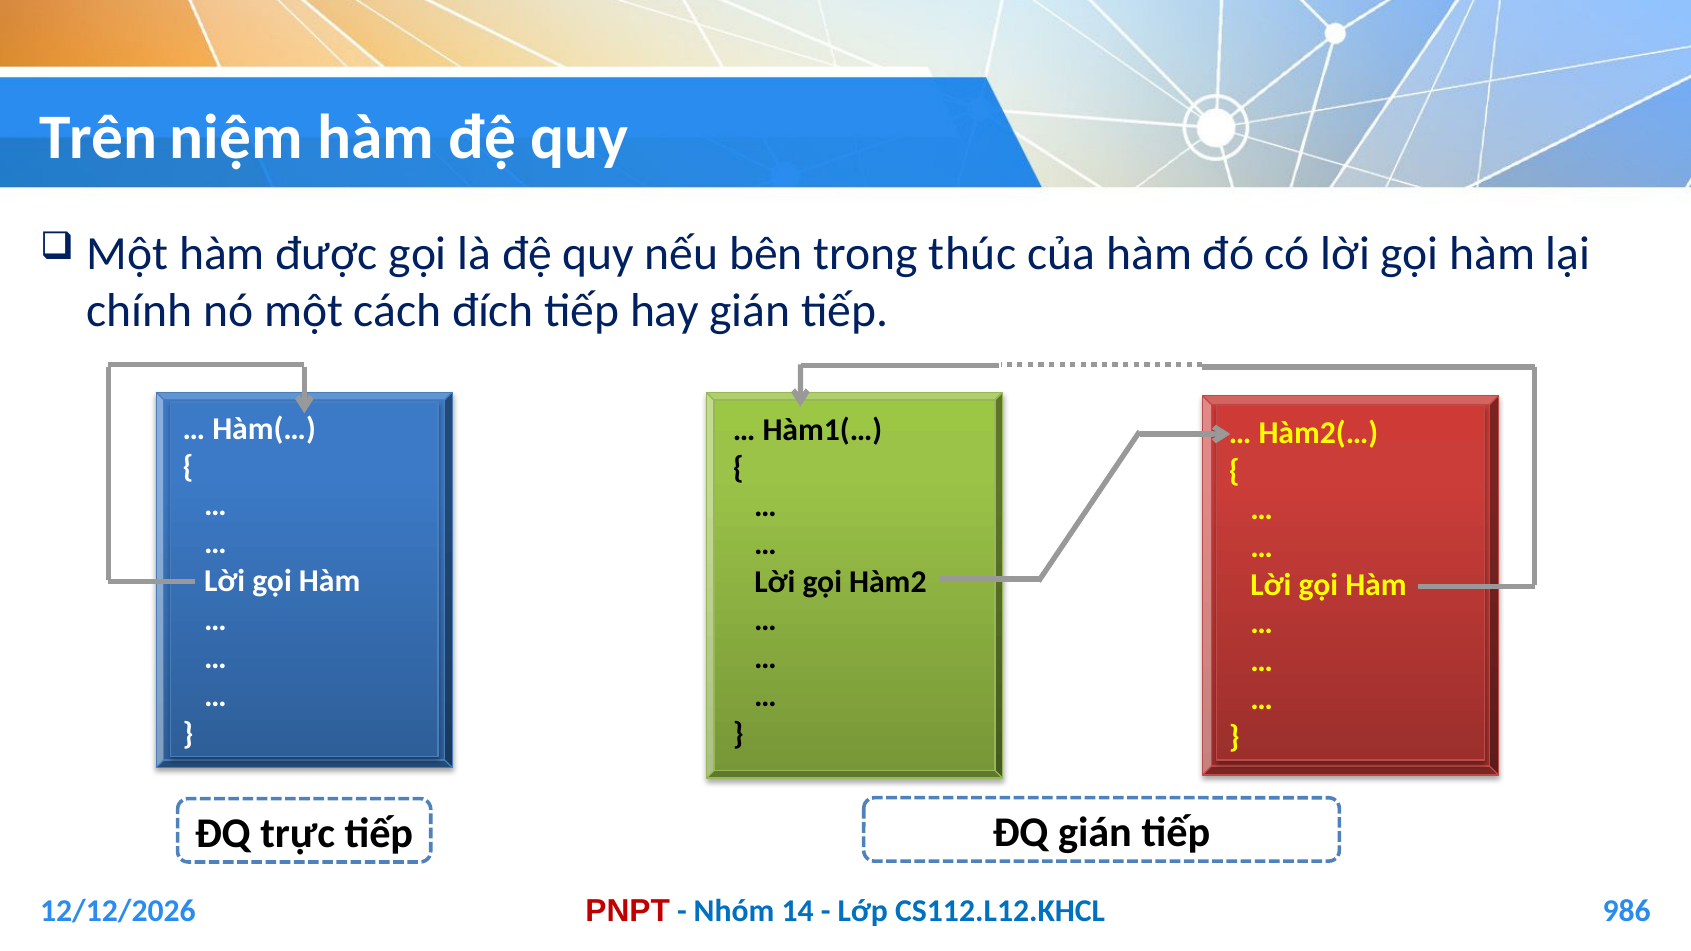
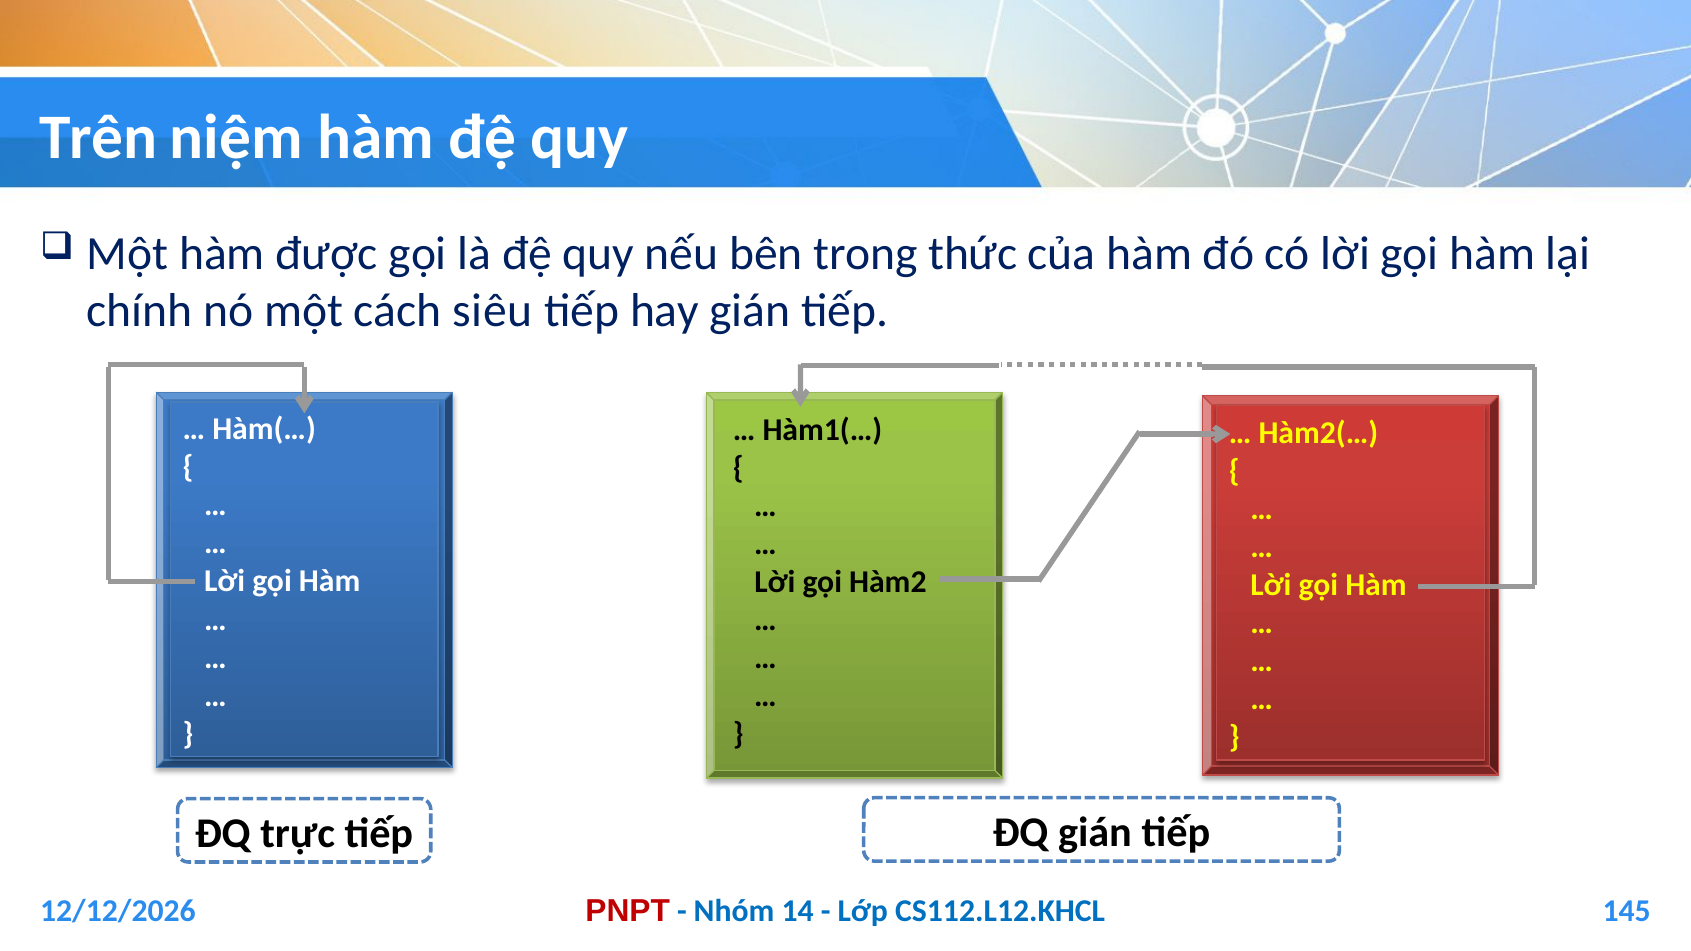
thúc: thúc -> thức (973, 254)
đích: đích -> siêu (493, 311)
986: 986 -> 145 (1627, 911)
